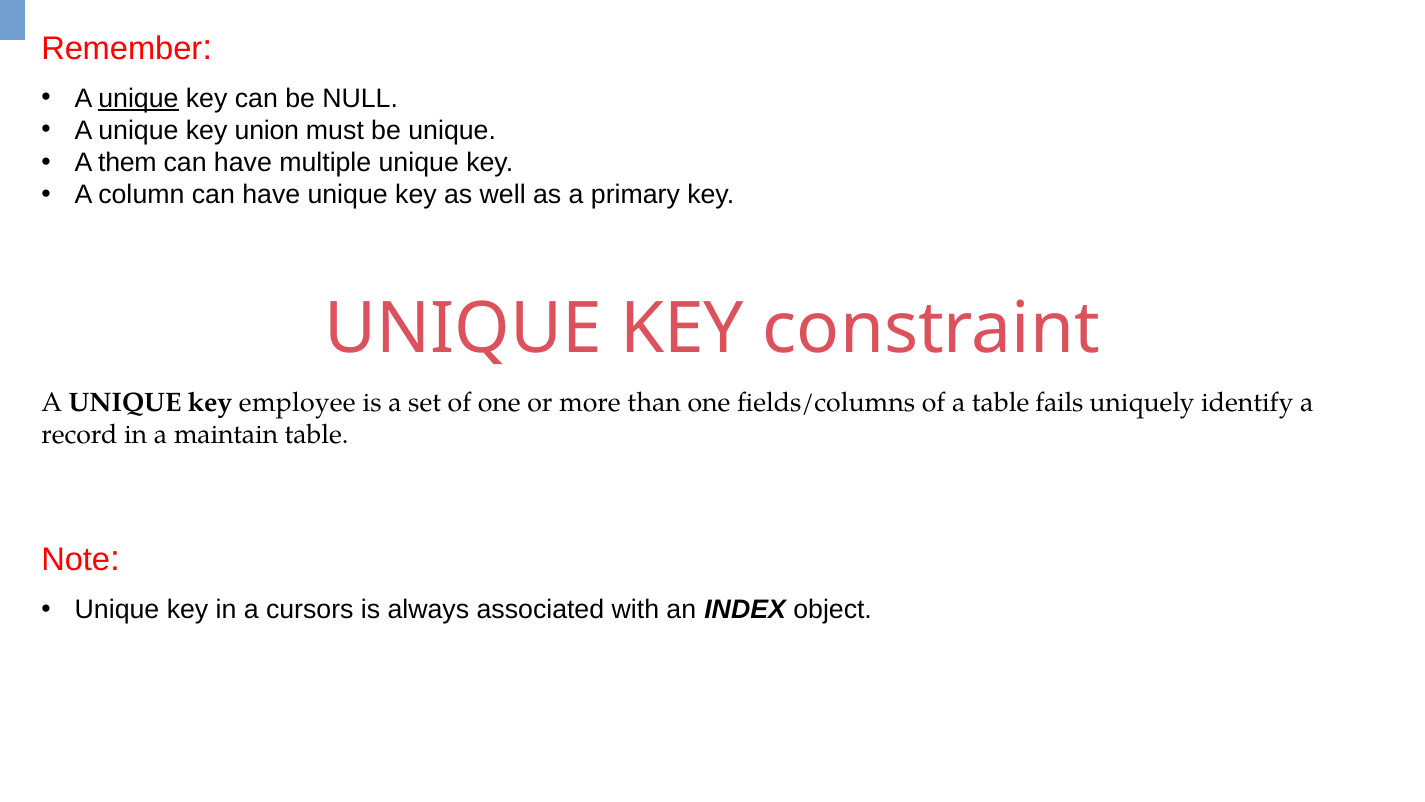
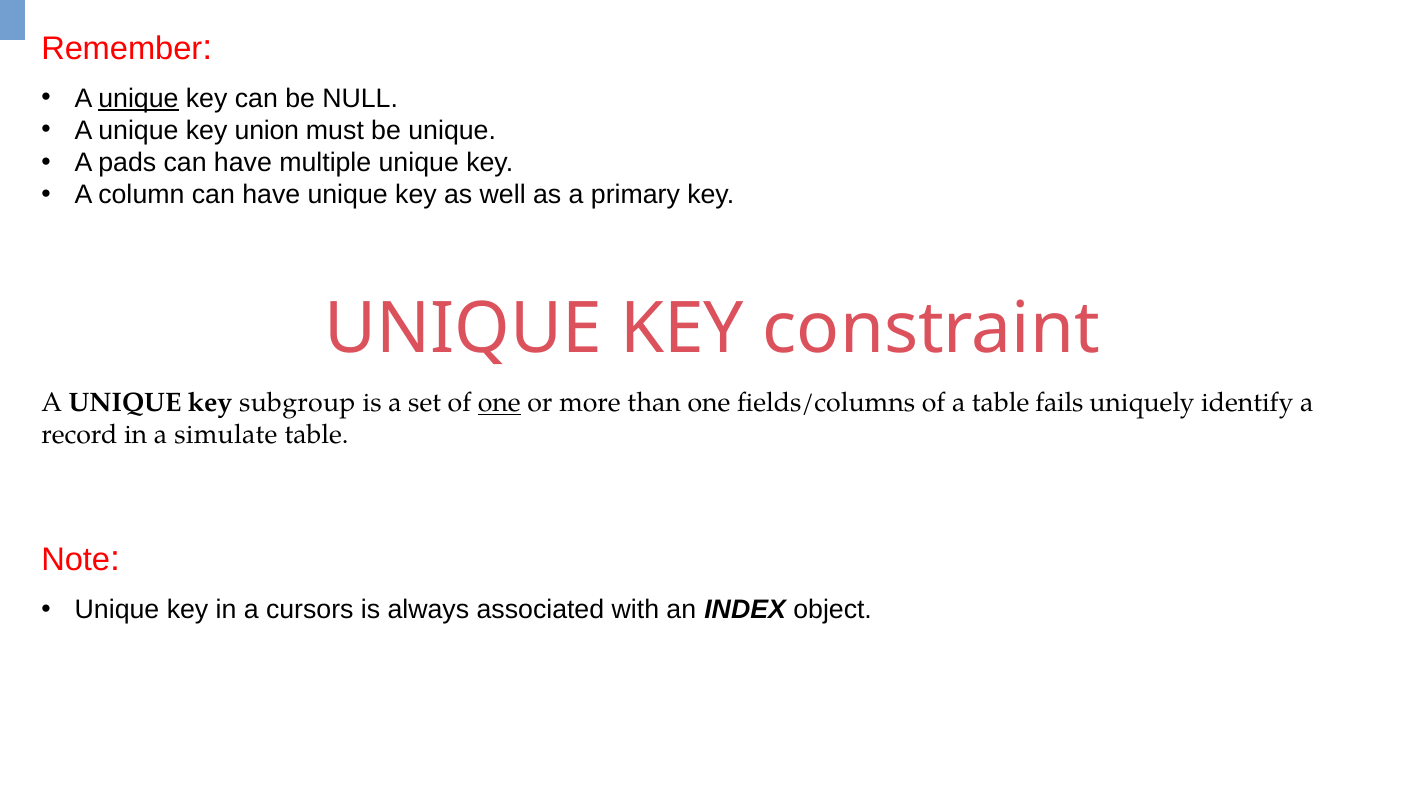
them: them -> pads (127, 163)
employee: employee -> subgroup (297, 403)
one underline: none -> present (499, 403)
maintain: maintain -> simulate (226, 435)
